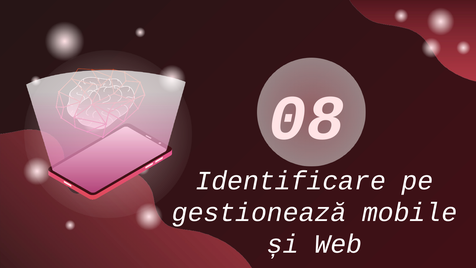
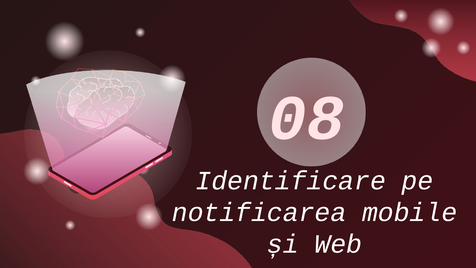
gestionează: gestionează -> notificarea (259, 212)
